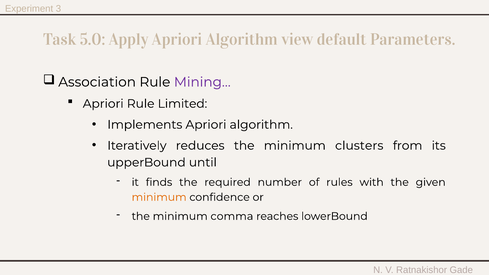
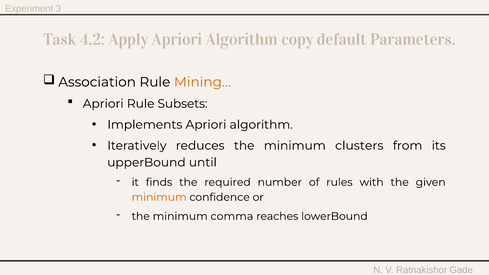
5.0: 5.0 -> 4.2 (93, 40)
view: view -> copy (297, 40)
Mining… colour: purple -> orange (202, 82)
Limited: Limited -> Subsets (182, 104)
